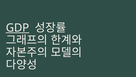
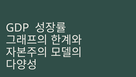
GDP underline: present -> none (18, 28)
